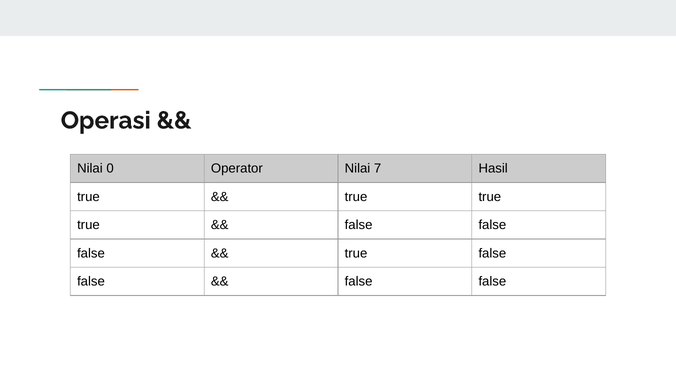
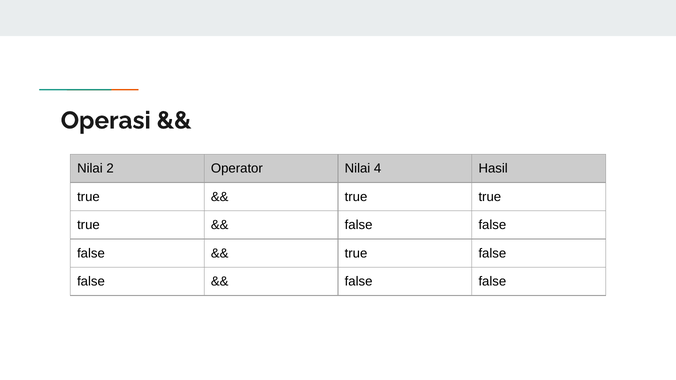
0: 0 -> 2 (110, 169)
7: 7 -> 4 (378, 169)
